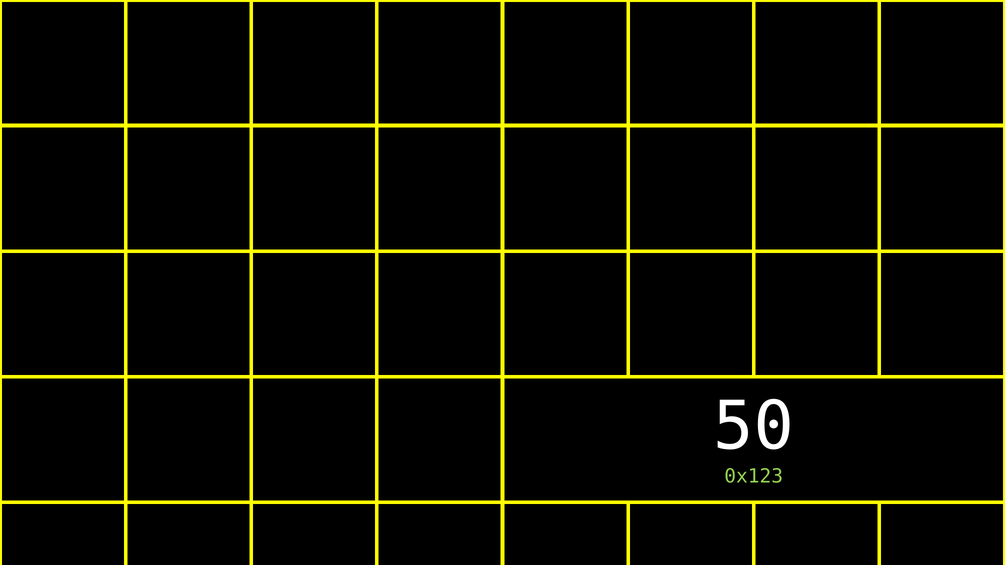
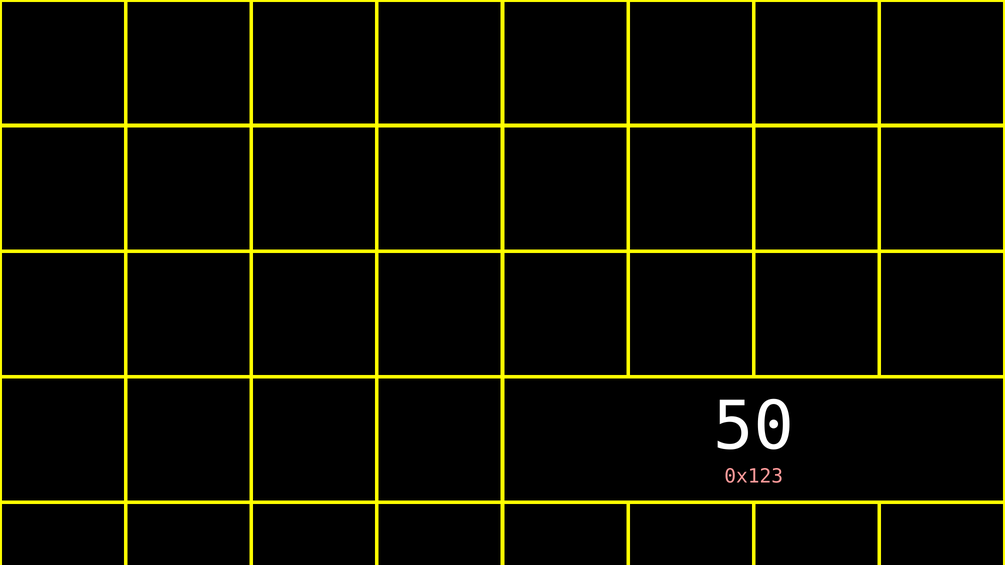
0x123 colour: light green -> pink (754, 477)
